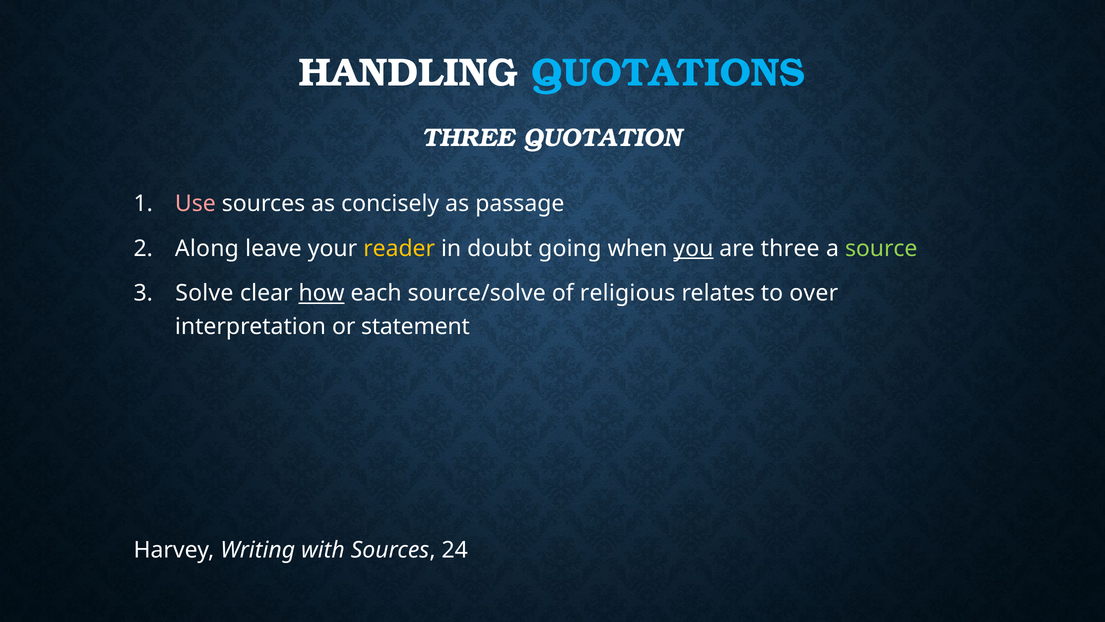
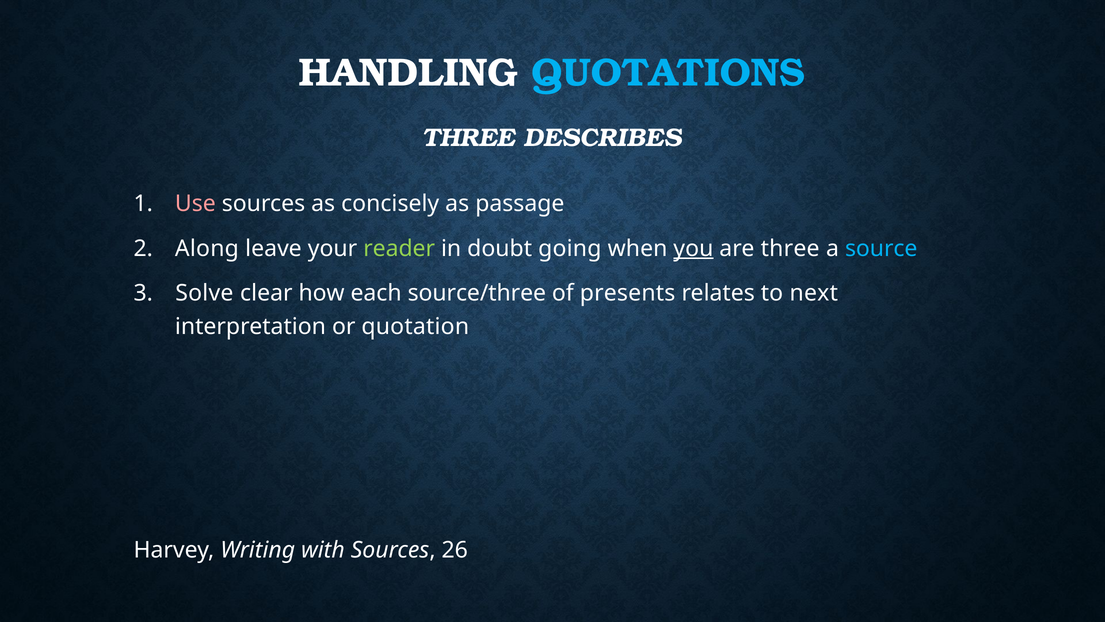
QUOTATION: QUOTATION -> DESCRIBES (603, 138)
reader colour: yellow -> light green (399, 248)
source colour: light green -> light blue (881, 248)
how underline: present -> none (322, 293)
source/solve: source/solve -> source/three (477, 293)
religious: religious -> presents (628, 293)
over: over -> next (814, 293)
statement: statement -> quotation (415, 326)
24: 24 -> 26 (455, 550)
